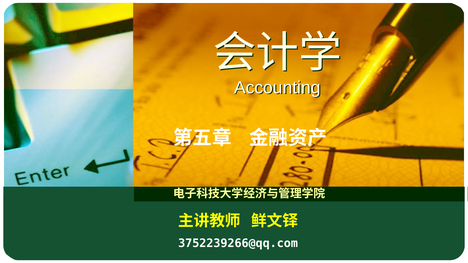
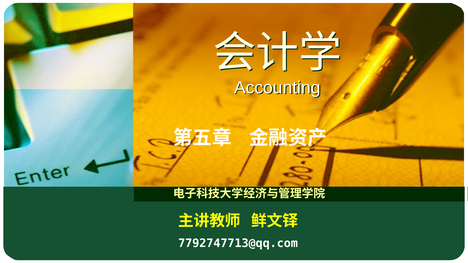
3752239266@qq.com: 3752239266@qq.com -> 7792747713@qq.com (238, 243)
